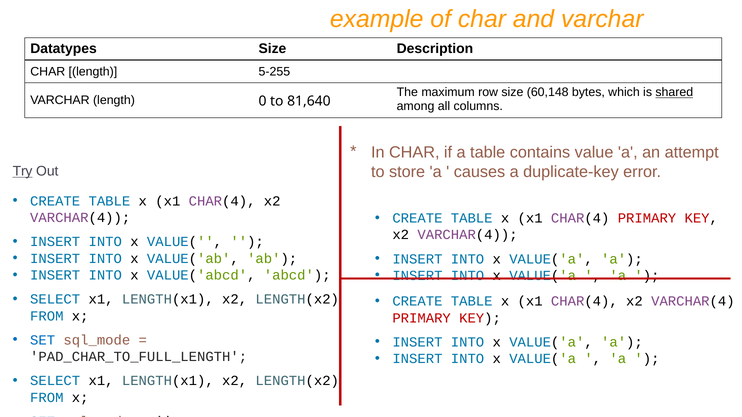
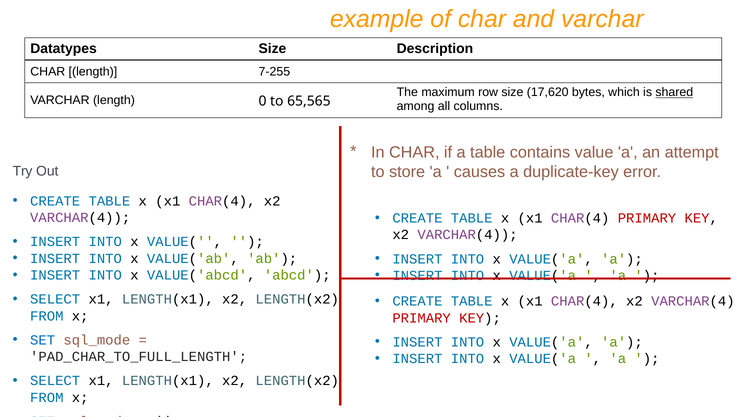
5-255: 5-255 -> 7-255 (274, 72)
60,148: 60,148 -> 17,620 (548, 92)
81,640: 81,640 -> 65,565 (309, 101)
Try underline: present -> none (23, 171)
